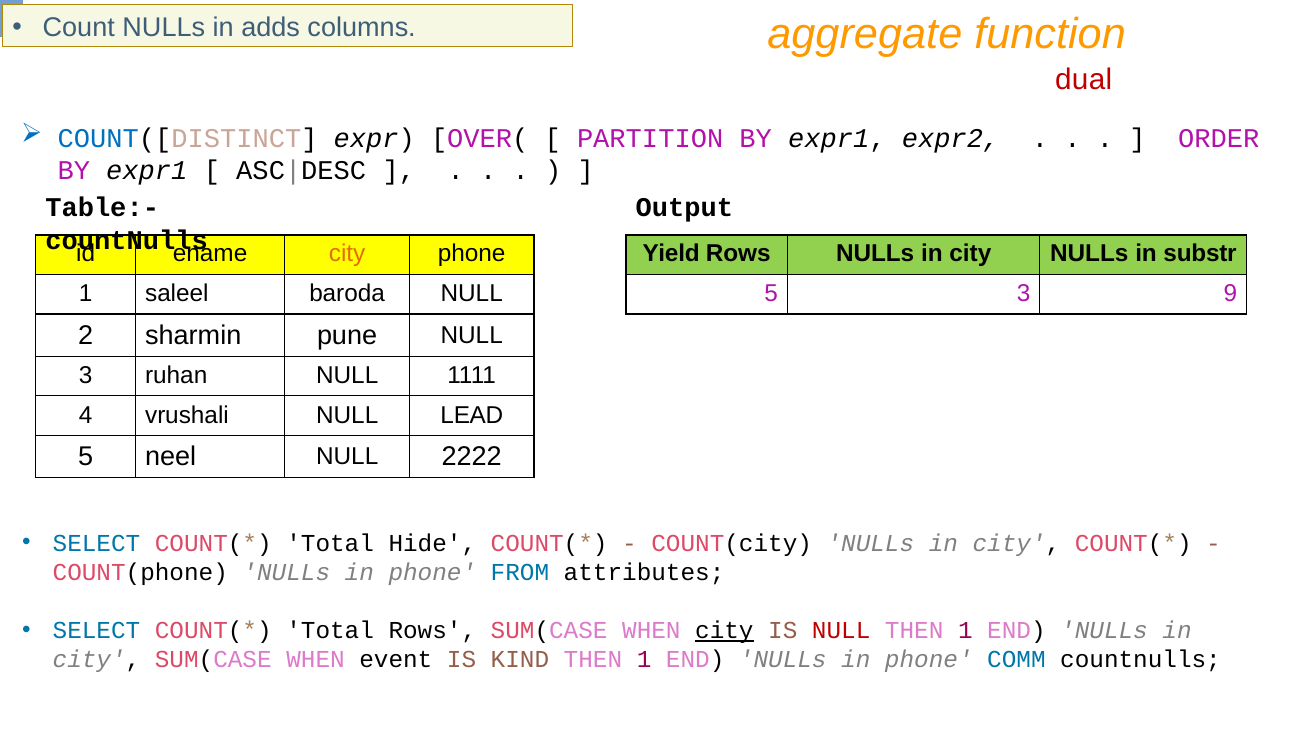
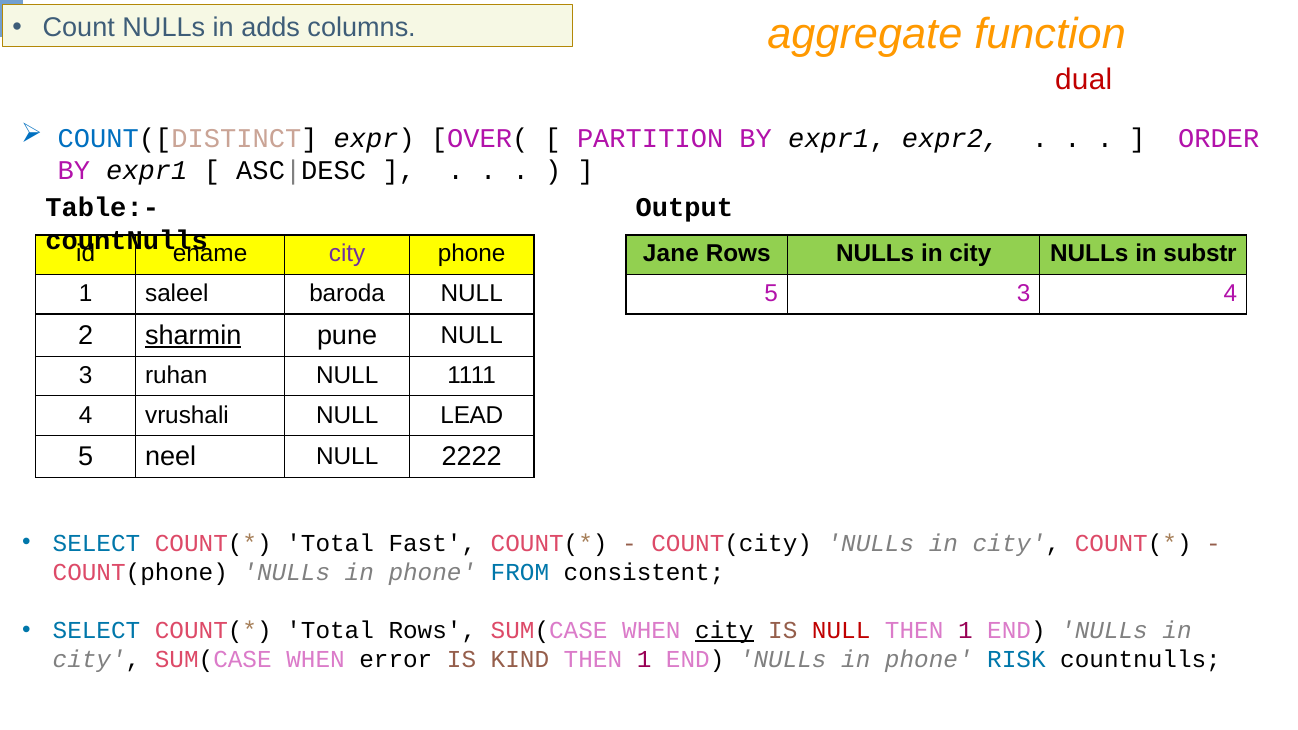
city colour: orange -> purple (347, 254)
Yield: Yield -> Jane (671, 254)
3 9: 9 -> 4 (1230, 293)
sharmin underline: none -> present (193, 336)
Hide: Hide -> Fast (432, 543)
attributes: attributes -> consistent (644, 572)
event: event -> error (396, 660)
COMM: COMM -> RISK (1016, 660)
